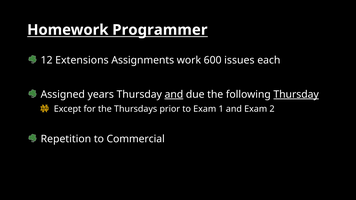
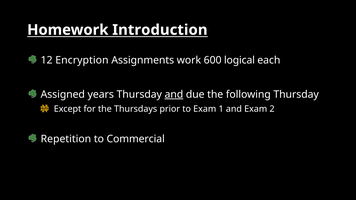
Programmer: Programmer -> Introduction (160, 30)
Extensions: Extensions -> Encryption (82, 60)
issues: issues -> logical (239, 60)
Thursday underline: present -> none (296, 95)
